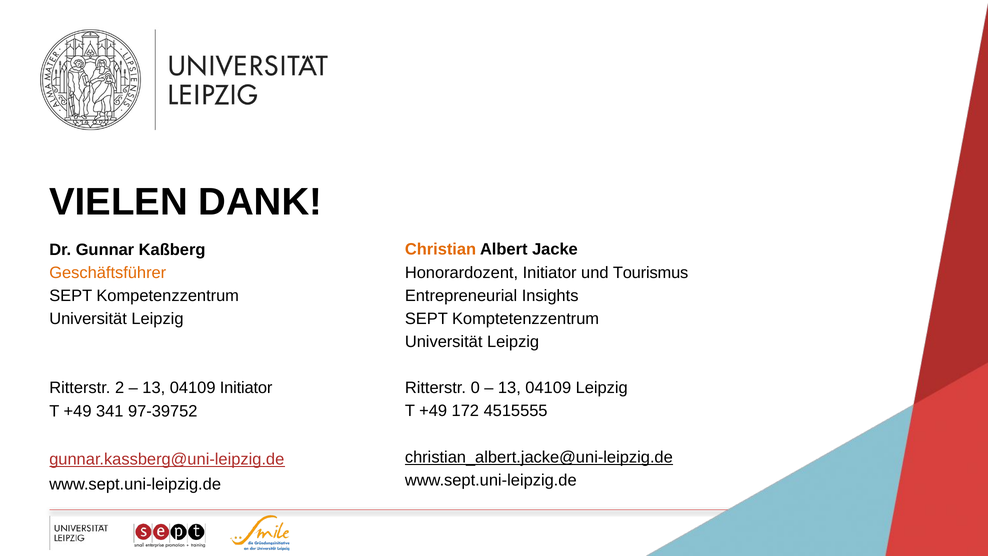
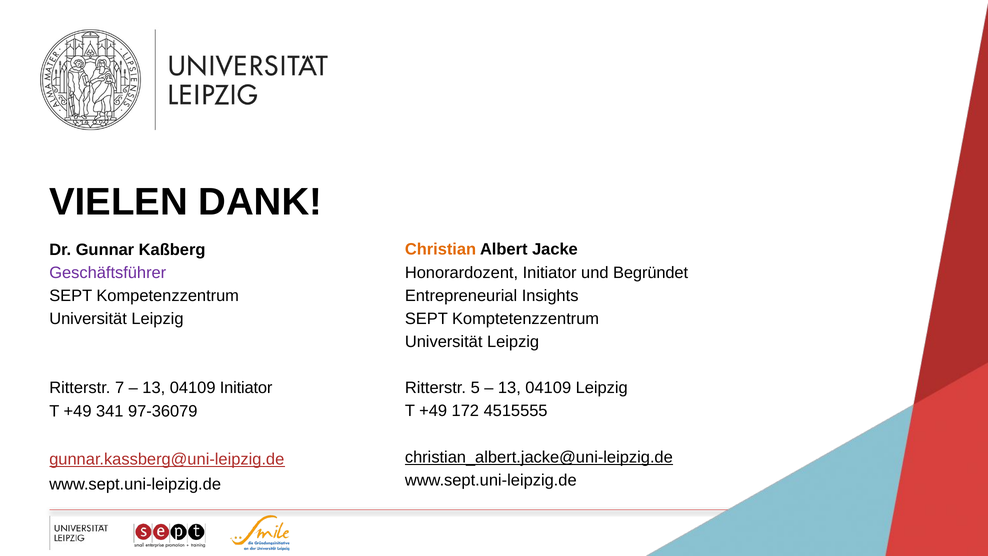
Geschäftsführer colour: orange -> purple (108, 273)
Tourismus: Tourismus -> Begründet (651, 272)
0: 0 -> 5 (475, 388)
2: 2 -> 7 (120, 388)
97-39752: 97-39752 -> 97-36079 (163, 411)
